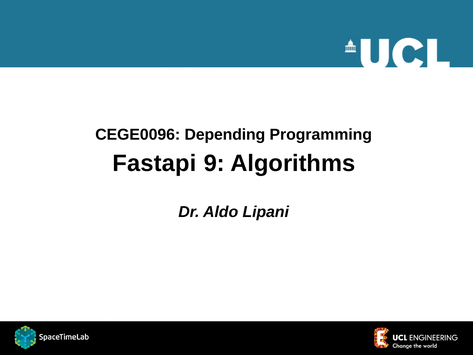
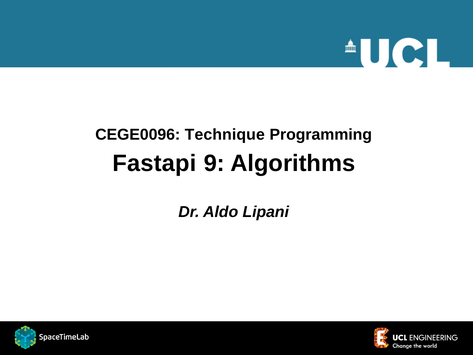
Depending: Depending -> Technique (225, 134)
